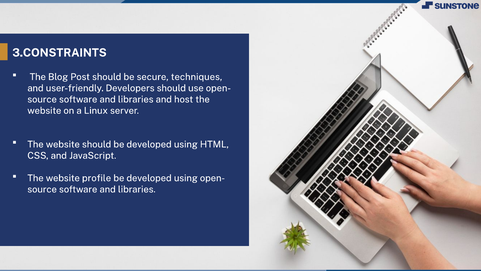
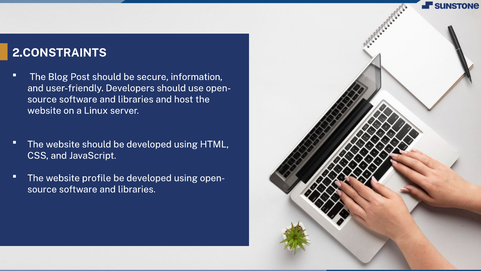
3.CONSTRAINTS: 3.CONSTRAINTS -> 2.CONSTRAINTS (59, 53)
techniques: techniques -> information (197, 77)
